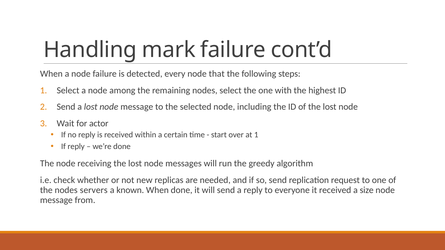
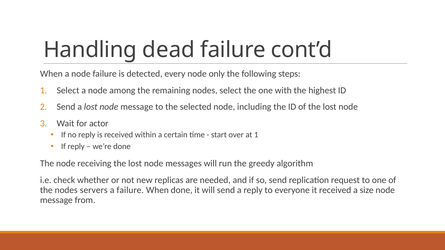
mark: mark -> dead (169, 50)
that: that -> only (217, 74)
a known: known -> failure (130, 190)
